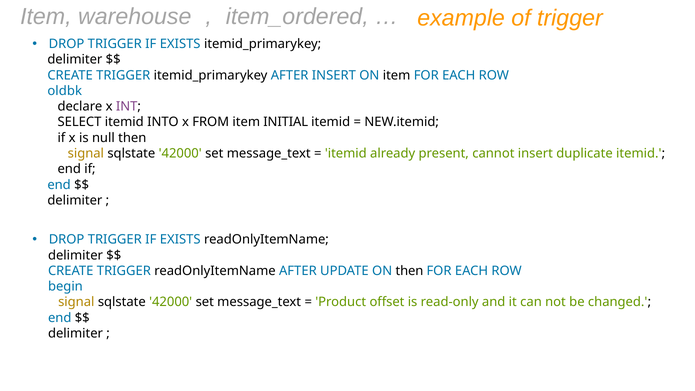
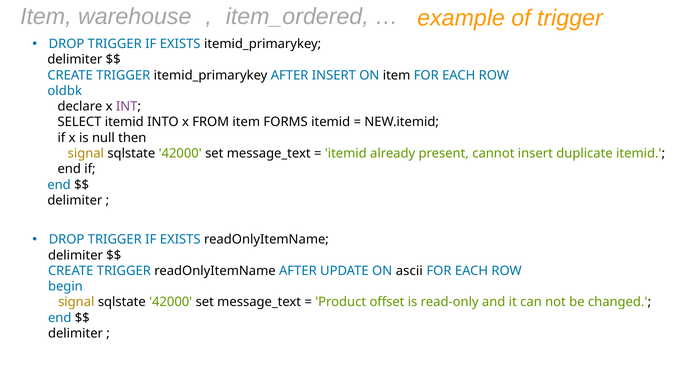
INITIAL: INITIAL -> FORMS (286, 122)
ON then: then -> ascii (409, 271)
